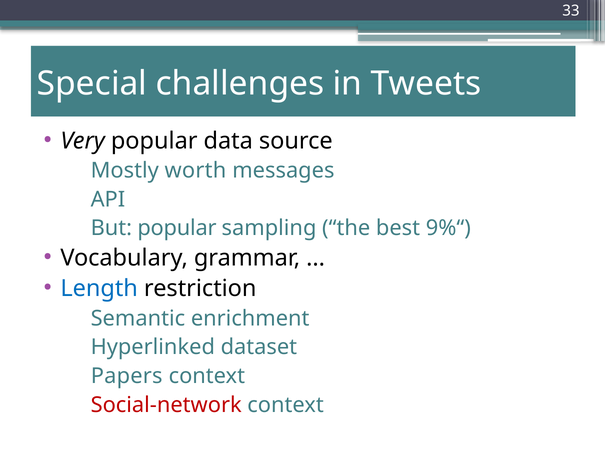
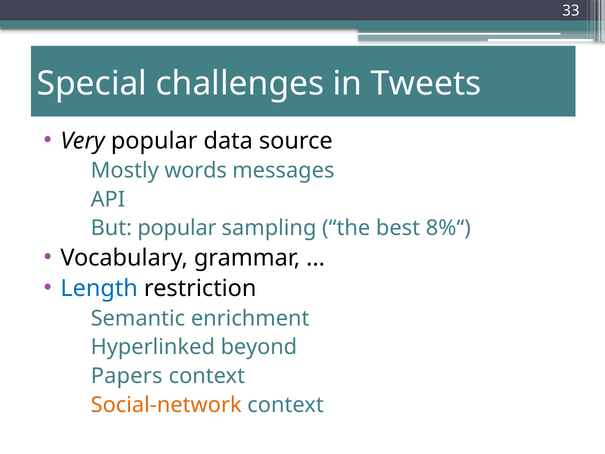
worth: worth -> words (196, 170)
9%“: 9%“ -> 8%“ (448, 228)
dataset: dataset -> beyond (259, 347)
Social-network colour: red -> orange (166, 405)
